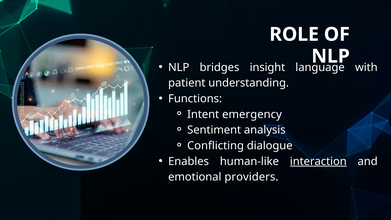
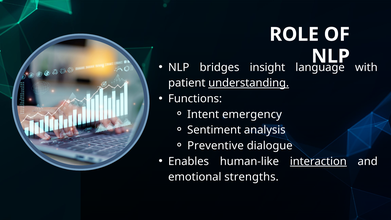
understanding underline: none -> present (249, 83)
Conflicting: Conflicting -> Preventive (216, 146)
providers: providers -> strengths (251, 177)
